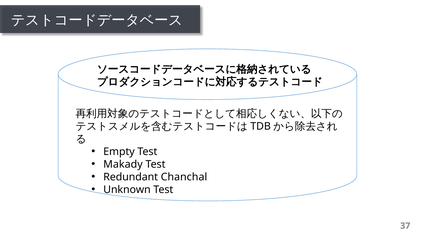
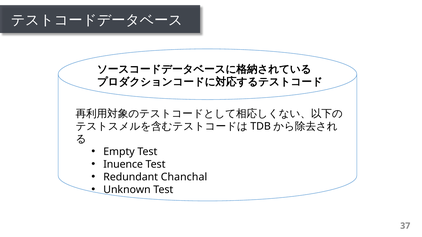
Makady: Makady -> Inuence (123, 165)
